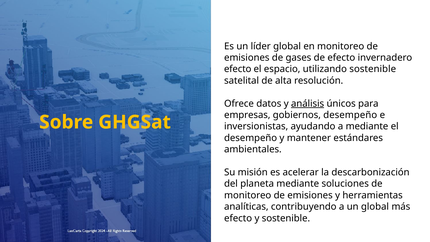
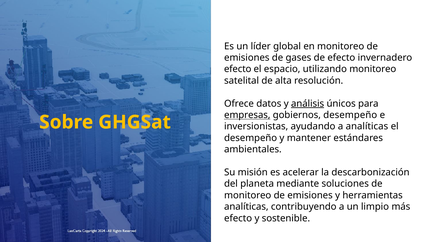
utilizando sostenible: sostenible -> monitoreo (373, 69)
empresas underline: none -> present (247, 115)
a mediante: mediante -> analíticas (367, 126)
un global: global -> limpio (375, 207)
